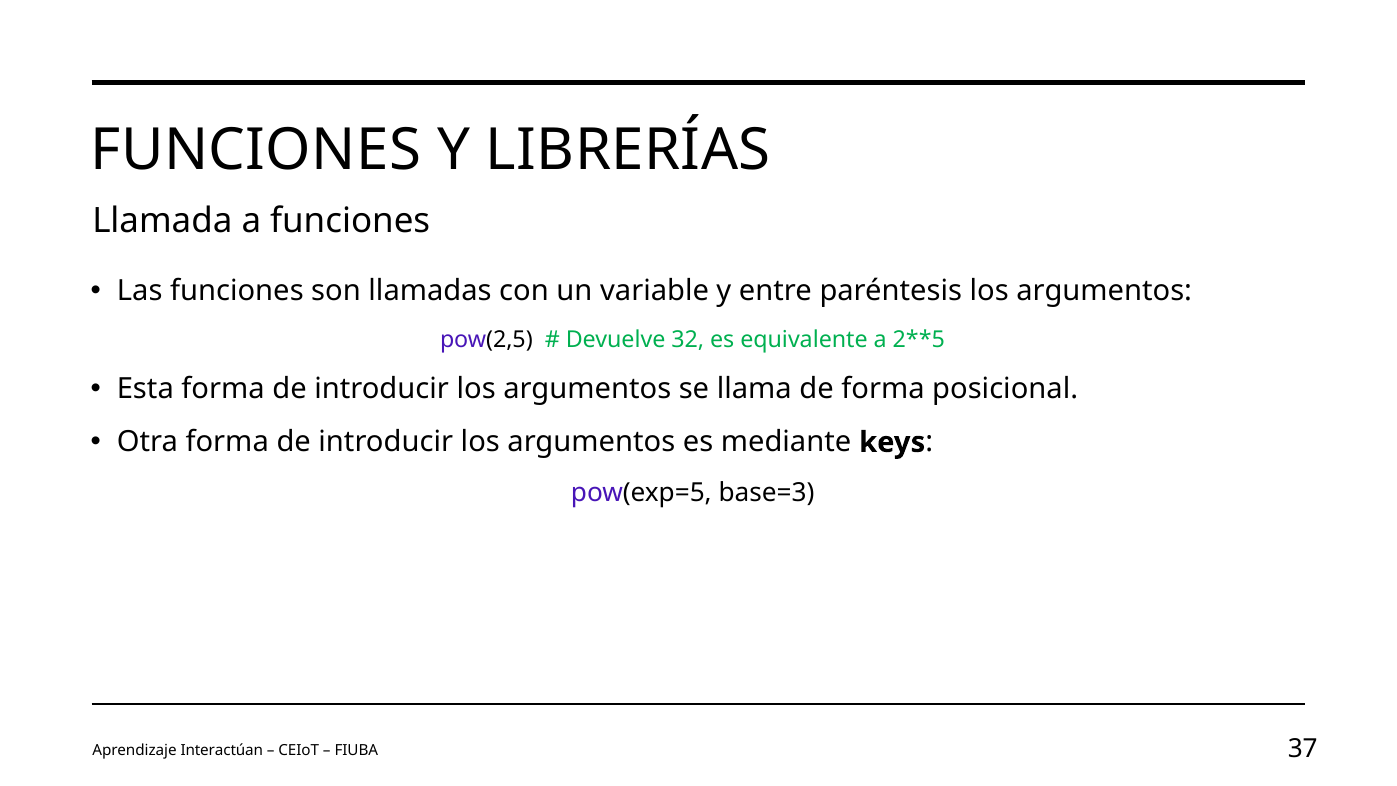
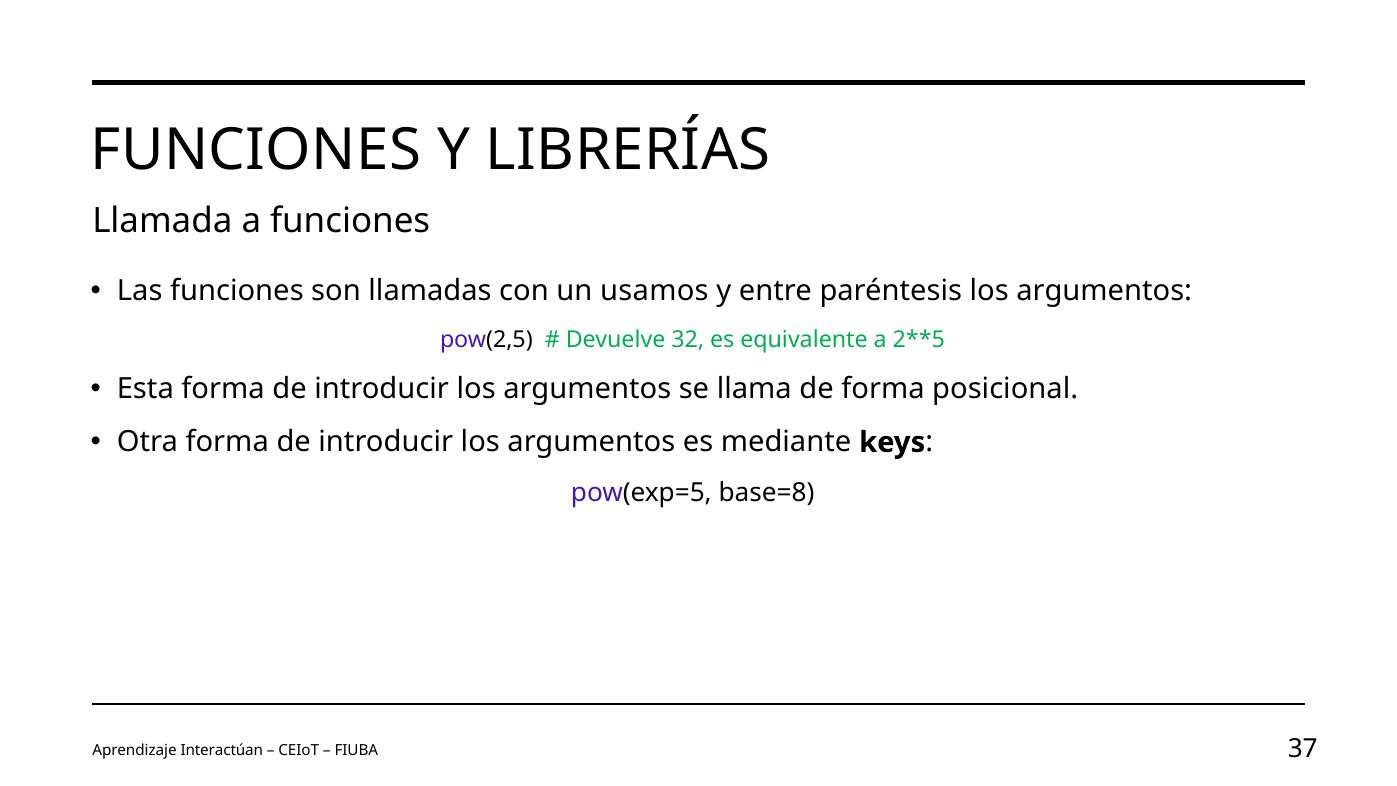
variable: variable -> usamos (654, 291)
base=3: base=3 -> base=8 (766, 493)
